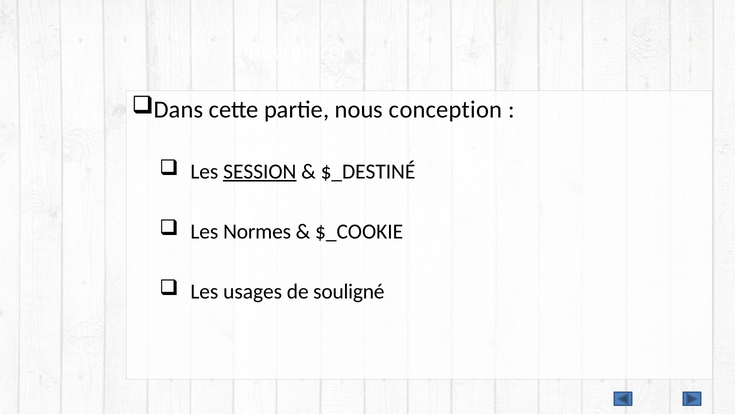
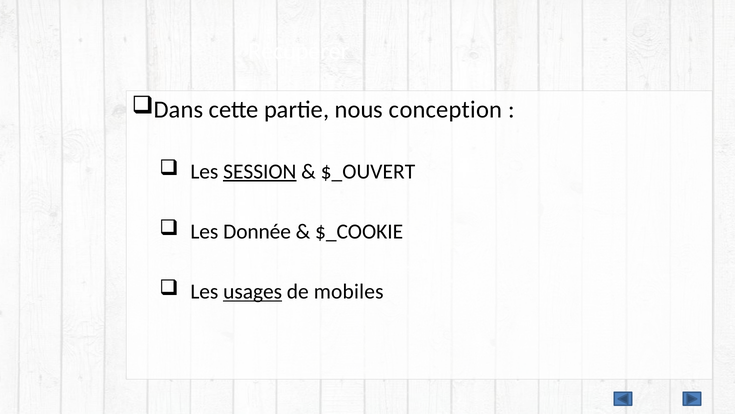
$_DESTINÉ: $_DESTINÉ -> $_OUVERT (368, 171)
Normes: Normes -> Donnée (257, 231)
usages underline: none -> present (253, 291)
souligné: souligné -> mobiles (349, 291)
